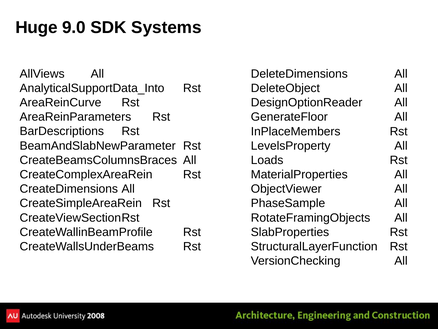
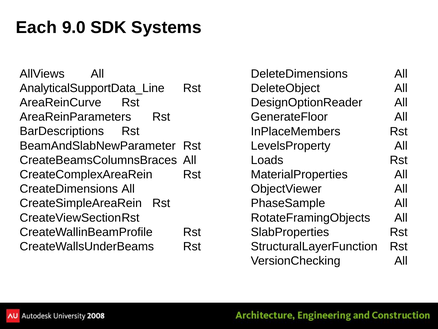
Huge: Huge -> Each (36, 28)
AnalyticalSupportData_Into: AnalyticalSupportData_Into -> AnalyticalSupportData_Line (92, 88)
